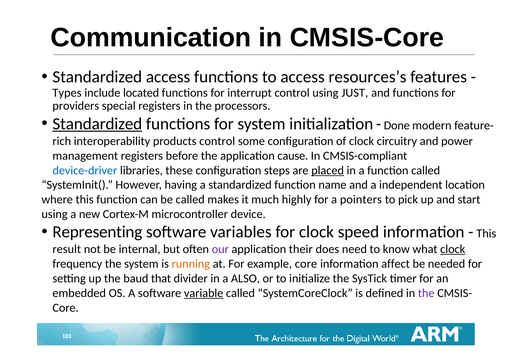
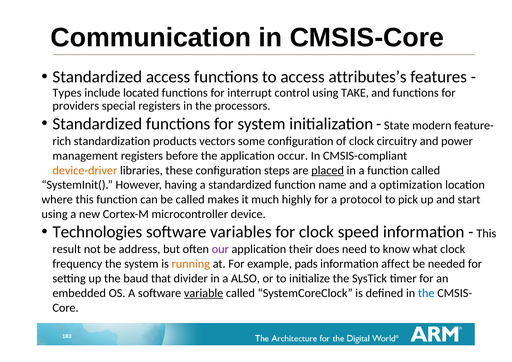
resources’s: resources’s -> attributes’s (368, 77)
JUST: JUST -> TAKE (355, 93)
Standardized underline: present -> none (97, 124)
Done: Done -> State (397, 125)
interoperability: interoperability -> standardization (112, 141)
products control: control -> vectors (217, 141)
cause: cause -> occur (293, 156)
device-driver colour: blue -> orange (85, 170)
independent: independent -> optimization (411, 185)
pointers: pointers -> protocol (361, 199)
Representing: Representing -> Technologies (97, 232)
internal: internal -> address (140, 249)
clock underline: present -> none (453, 249)
example core: core -> pads (306, 264)
the colour: purple -> blue (426, 293)
